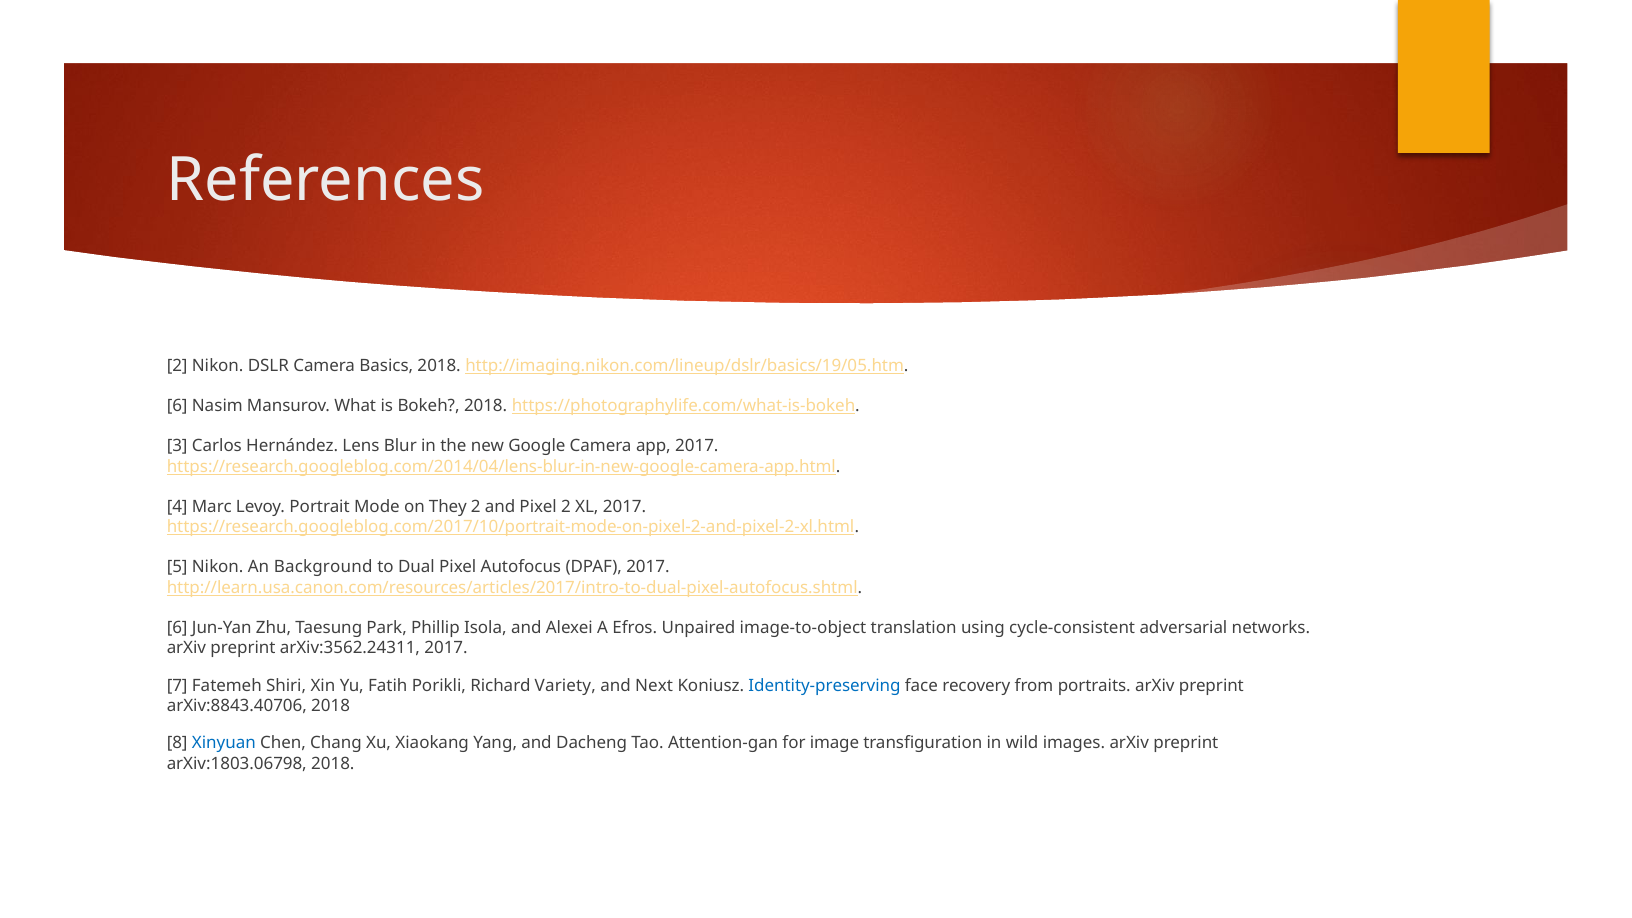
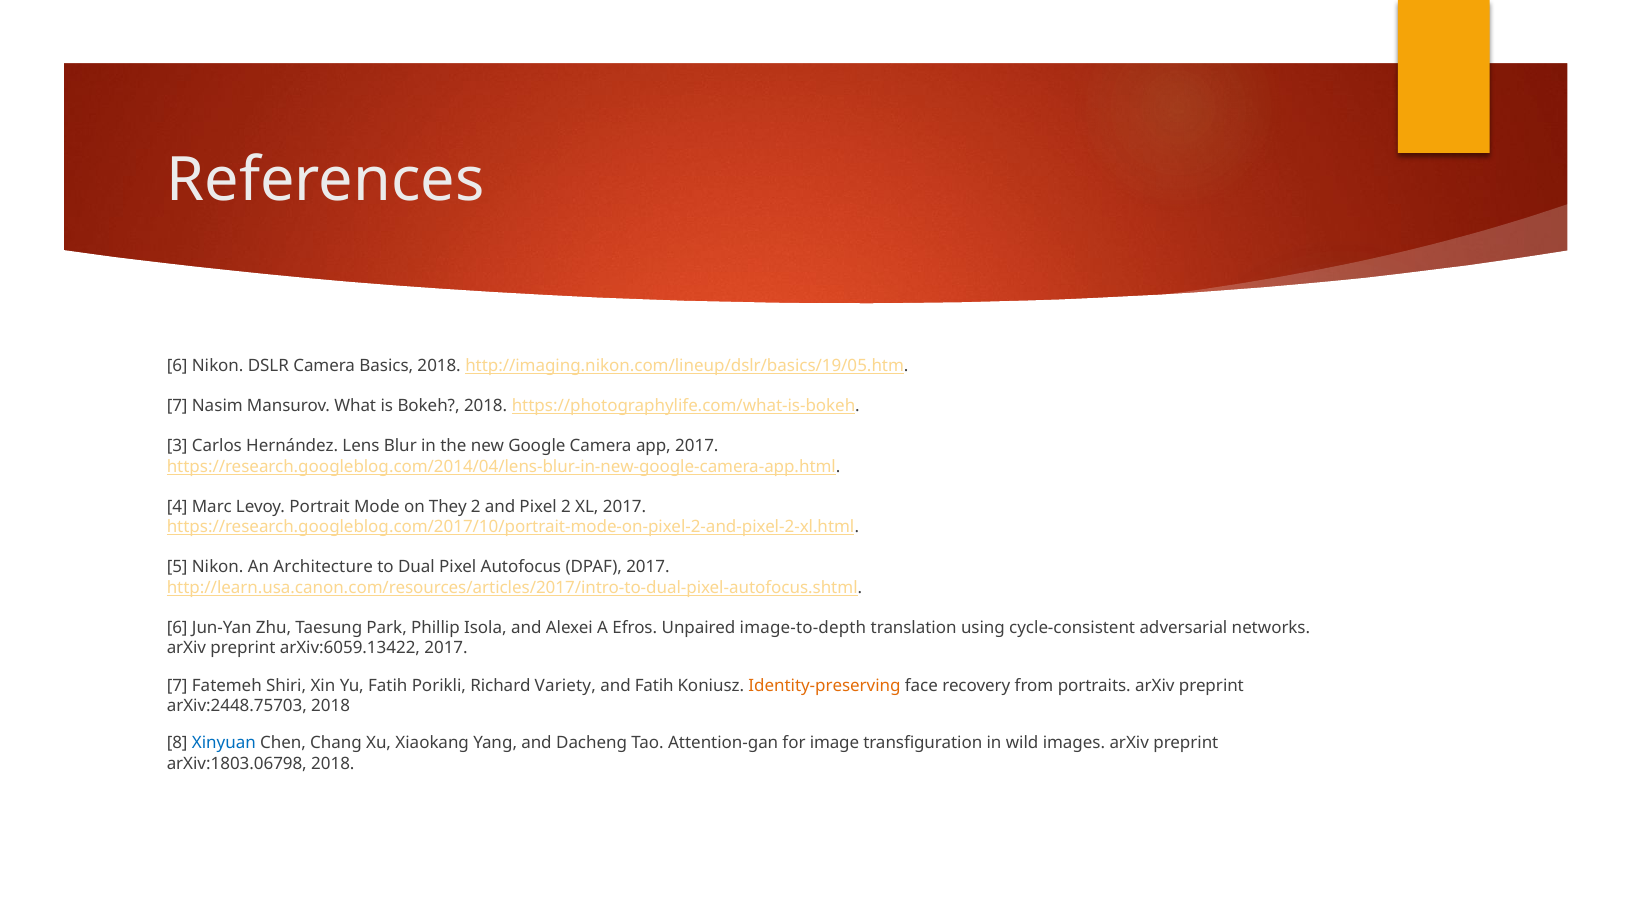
2: 2 -> 6 (177, 366)
6: 6 -> 7 (177, 406)
Background: Background -> Architecture (323, 567)
image-to-object: image-to-object -> image-to-depth (803, 628)
arXiv:3562.24311: arXiv:3562.24311 -> arXiv:6059.13422 (350, 648)
and Next: Next -> Fatih (654, 685)
Identity-preserving colour: blue -> orange (825, 685)
arXiv:8843.40706: arXiv:8843.40706 -> arXiv:2448.75703 (237, 706)
